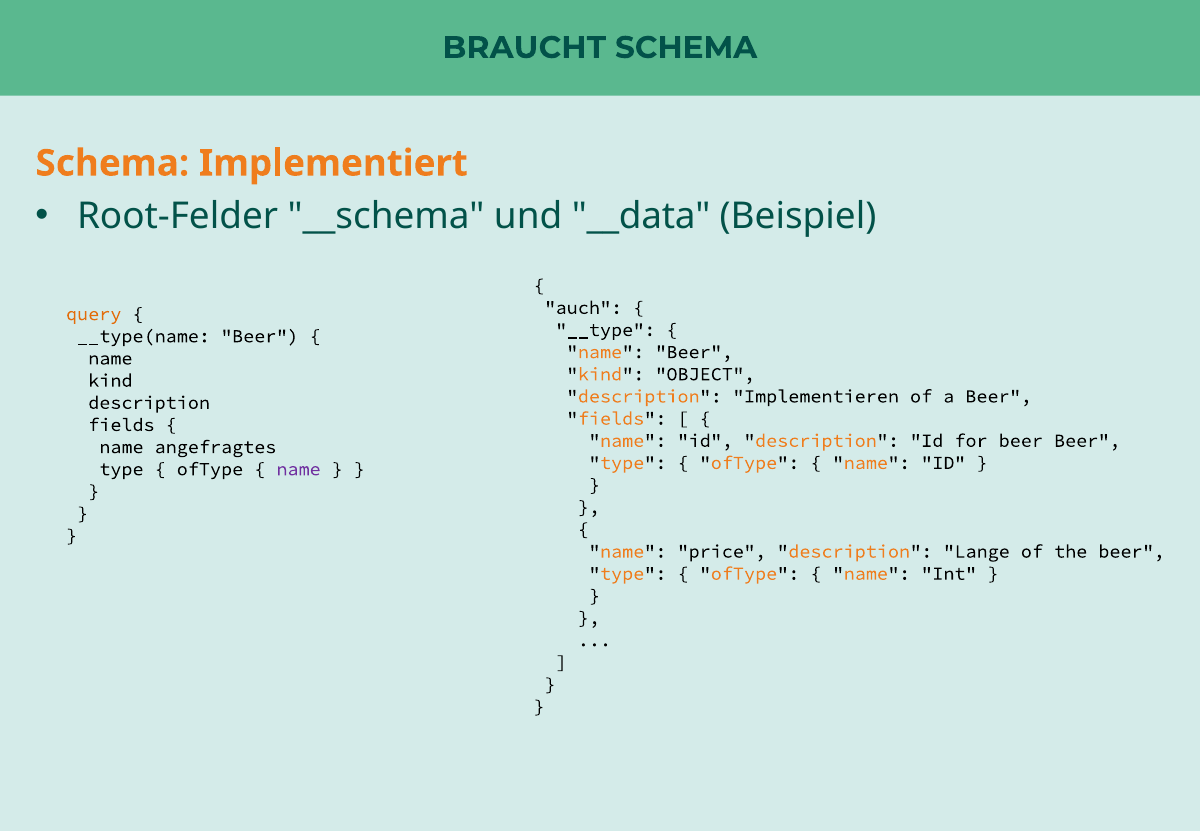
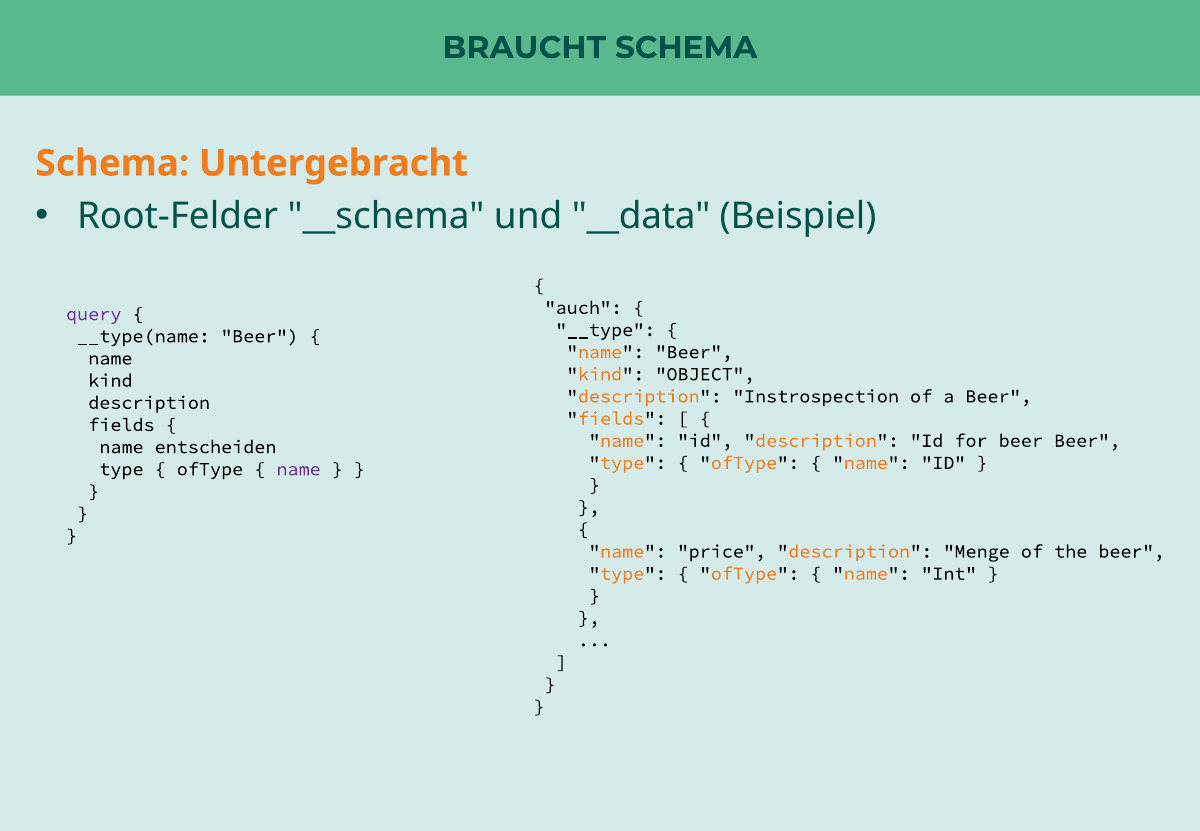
Implementiert: Implementiert -> Untergebracht (333, 163)
query colour: orange -> purple (94, 314)
Implementieren: Implementieren -> Instrospection (816, 396)
angefragtes: angefragtes -> entscheiden (216, 447)
Lange: Lange -> Menge (977, 551)
